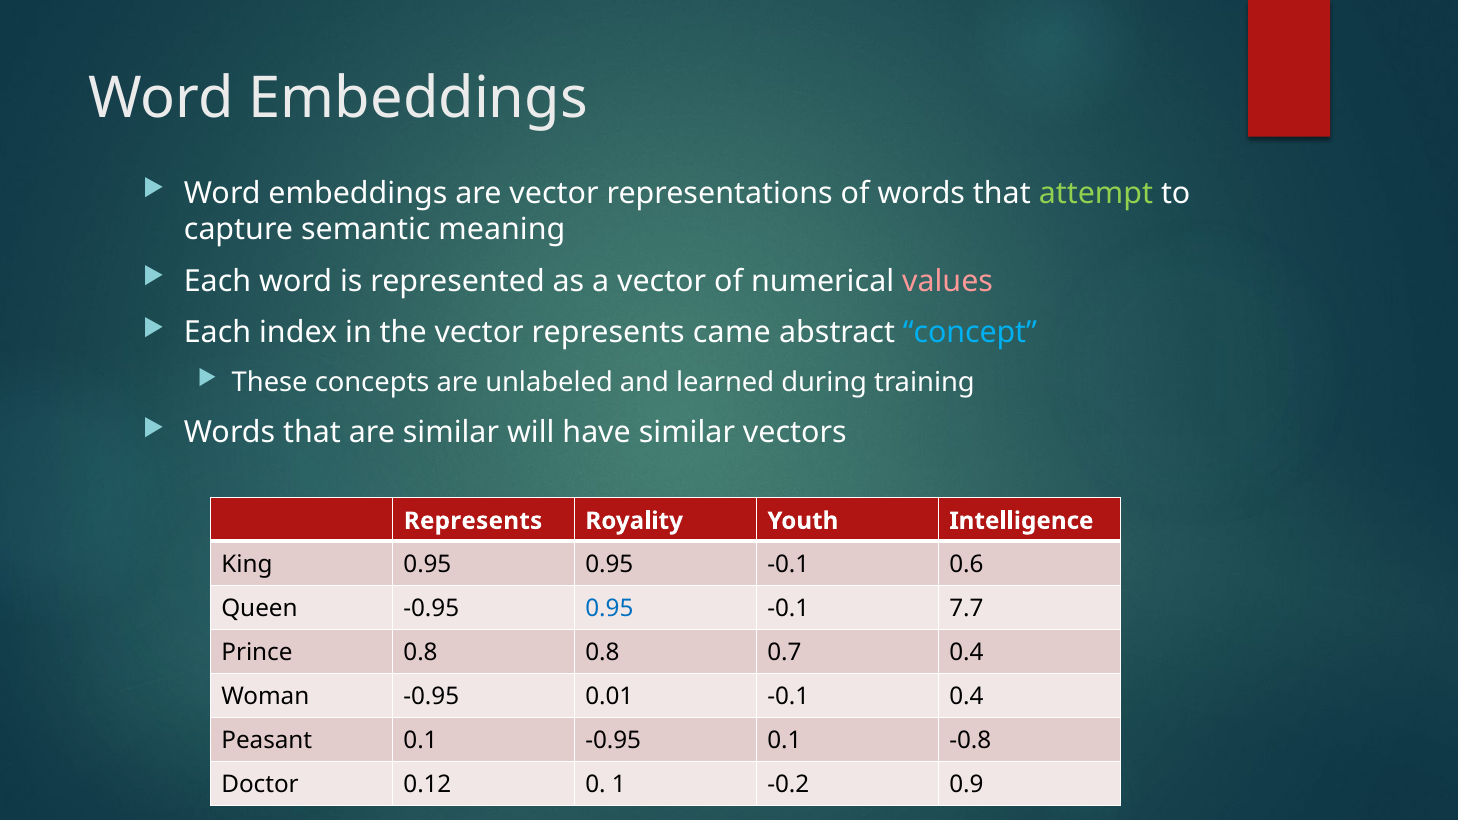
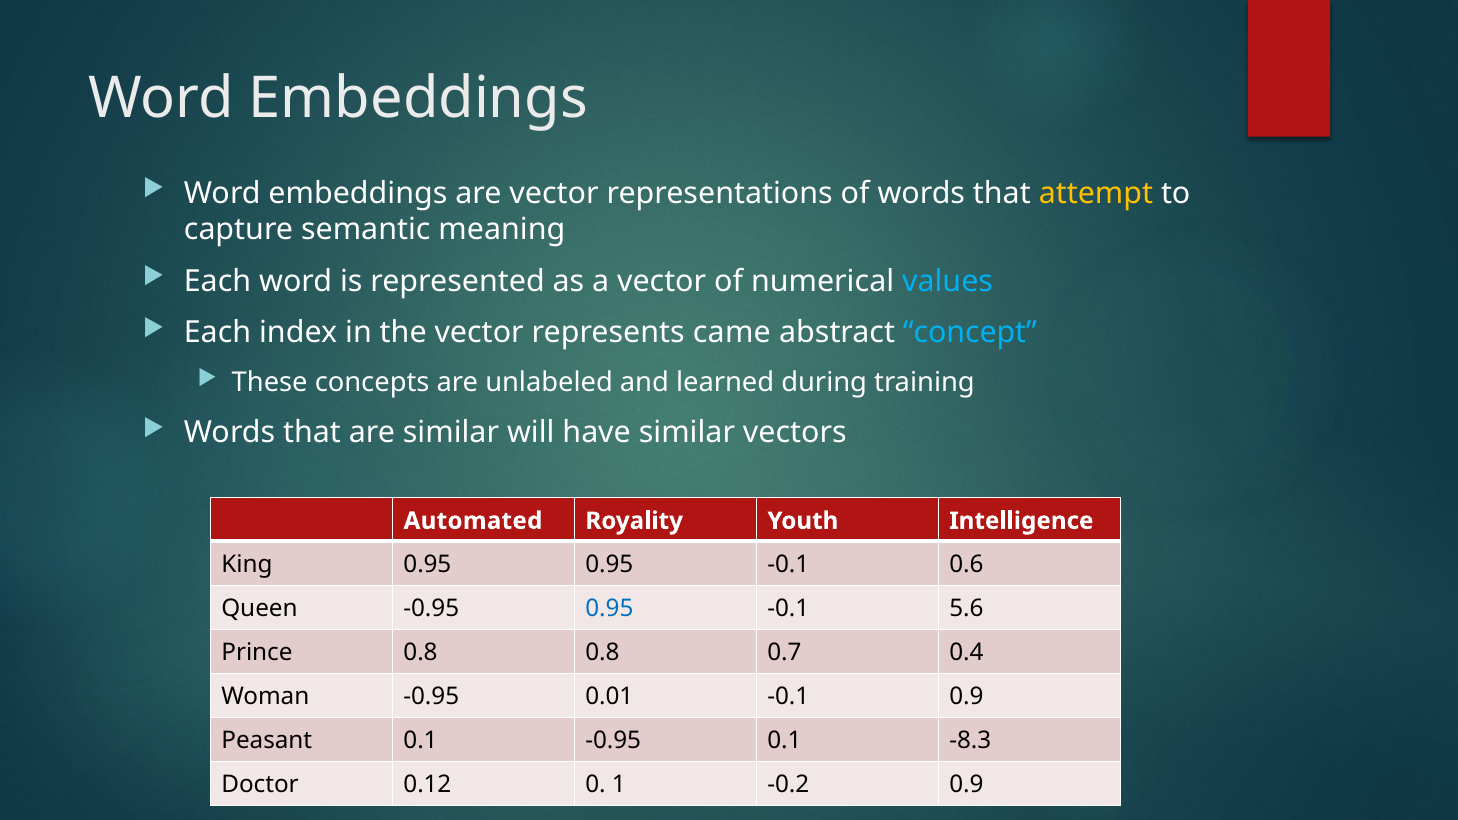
attempt colour: light green -> yellow (1096, 193)
values colour: pink -> light blue (948, 281)
Represents: Represents -> Automated (473, 521)
7.7: 7.7 -> 5.6 (966, 609)
-0.1 0.4: 0.4 -> 0.9 (966, 697)
-0.8: -0.8 -> -8.3 (970, 741)
